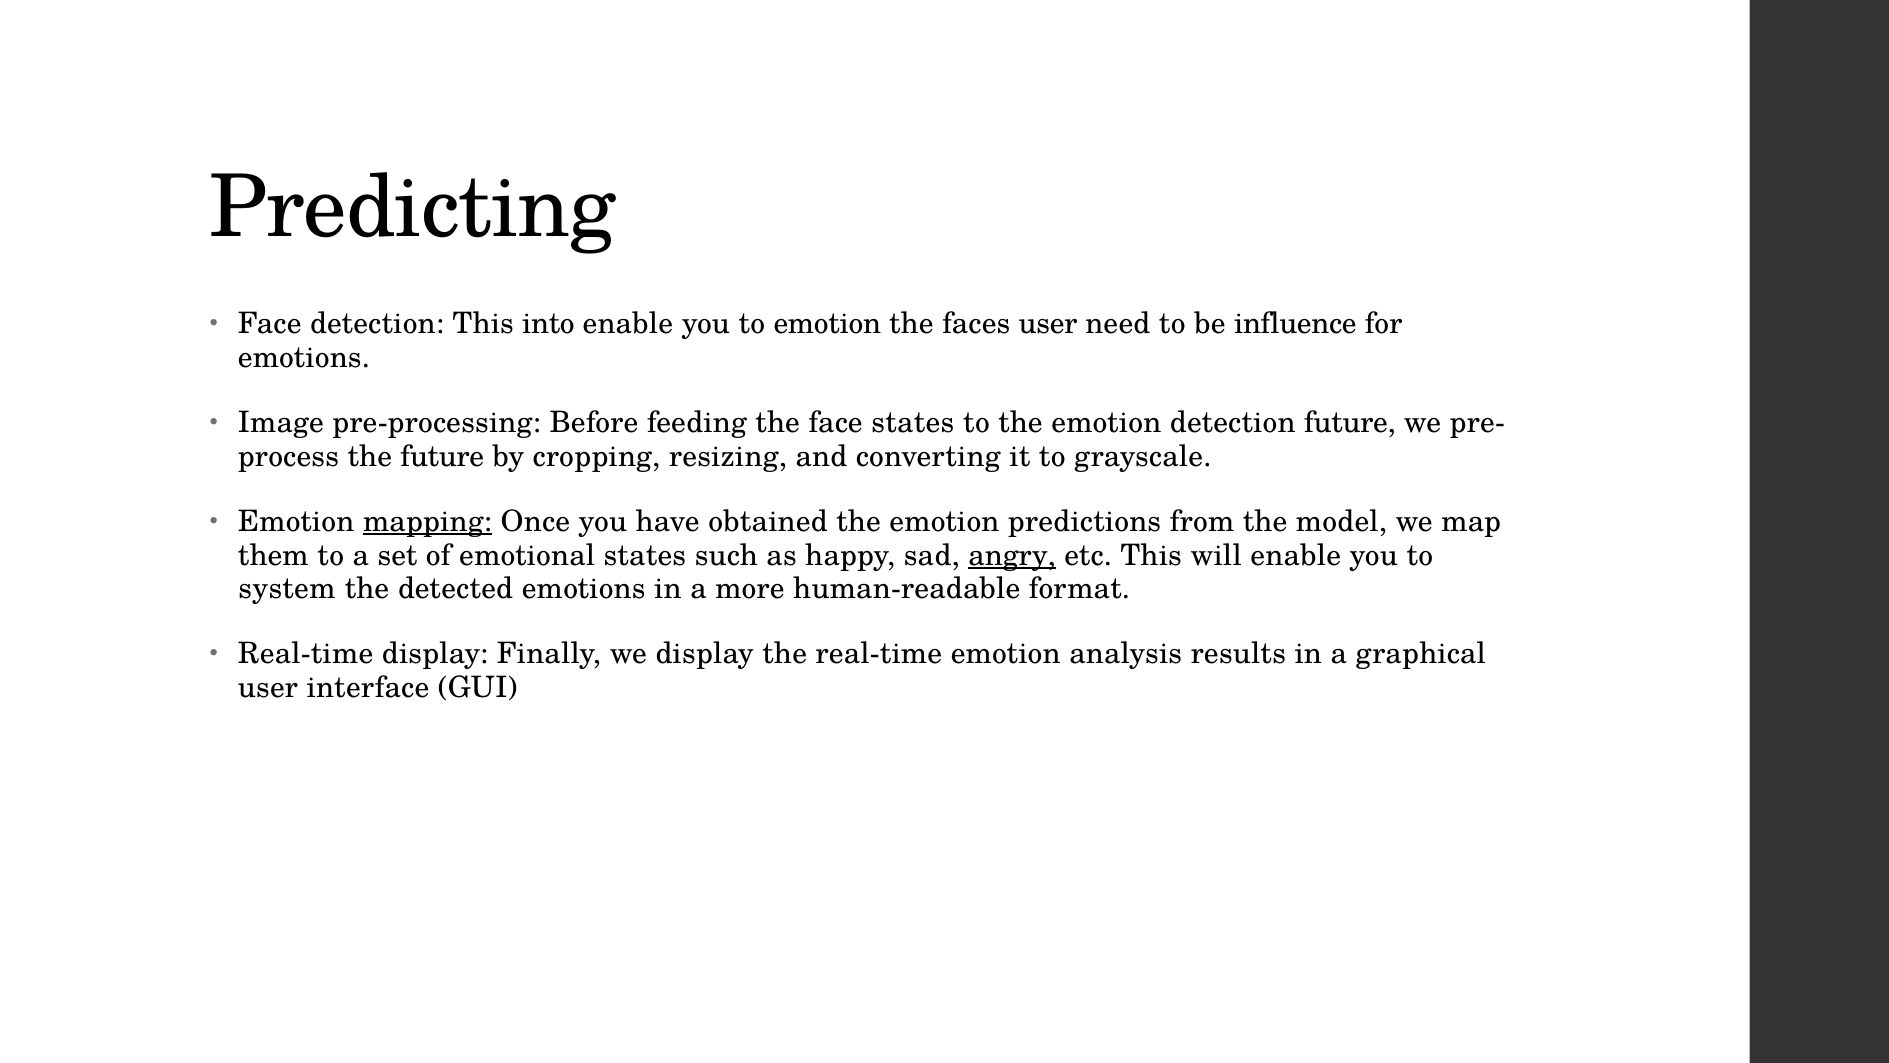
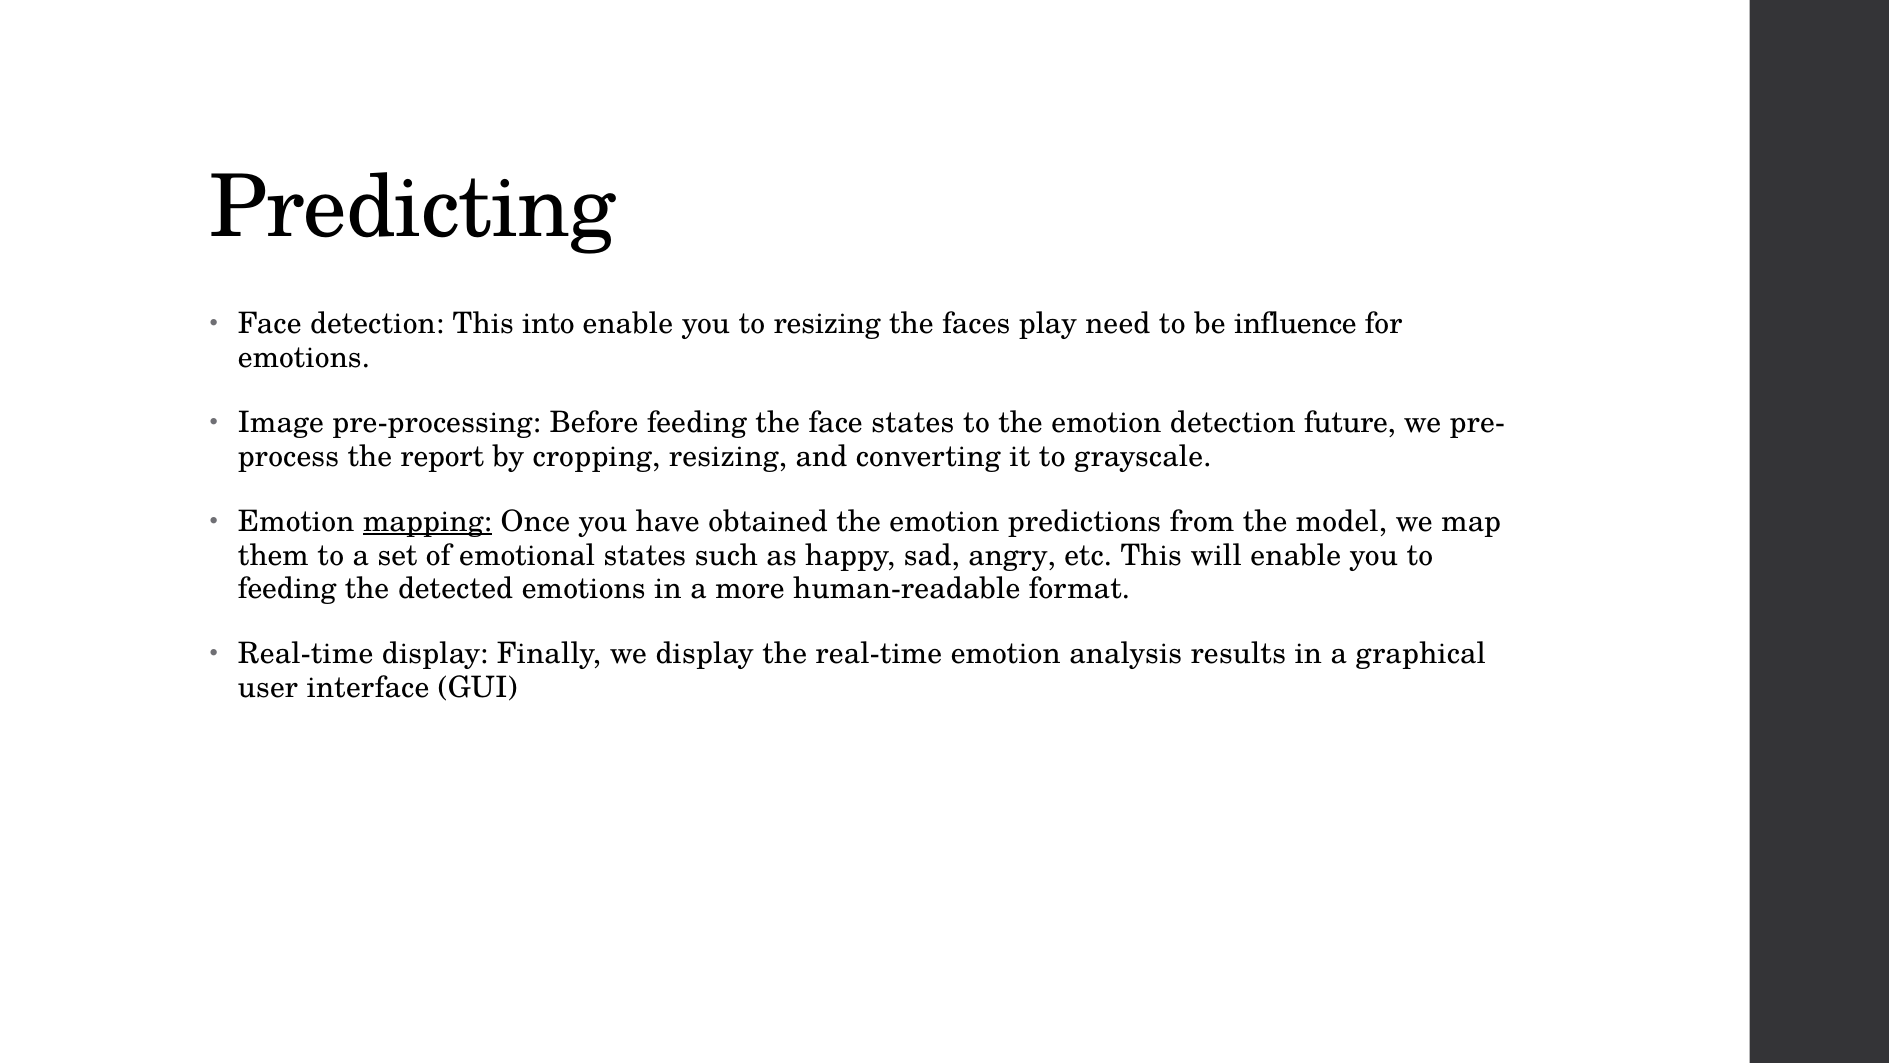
to emotion: emotion -> resizing (827, 324)
faces user: user -> play (1048, 324)
the future: future -> report (442, 456)
angry underline: present -> none (1012, 555)
system: system -> feeding (287, 589)
